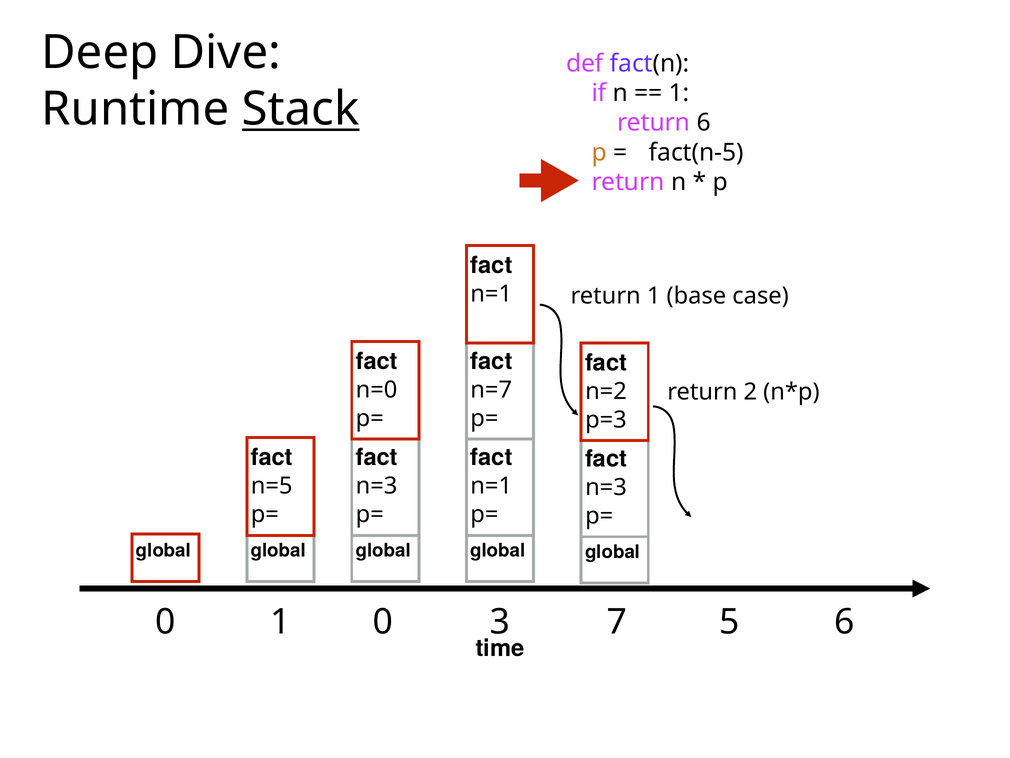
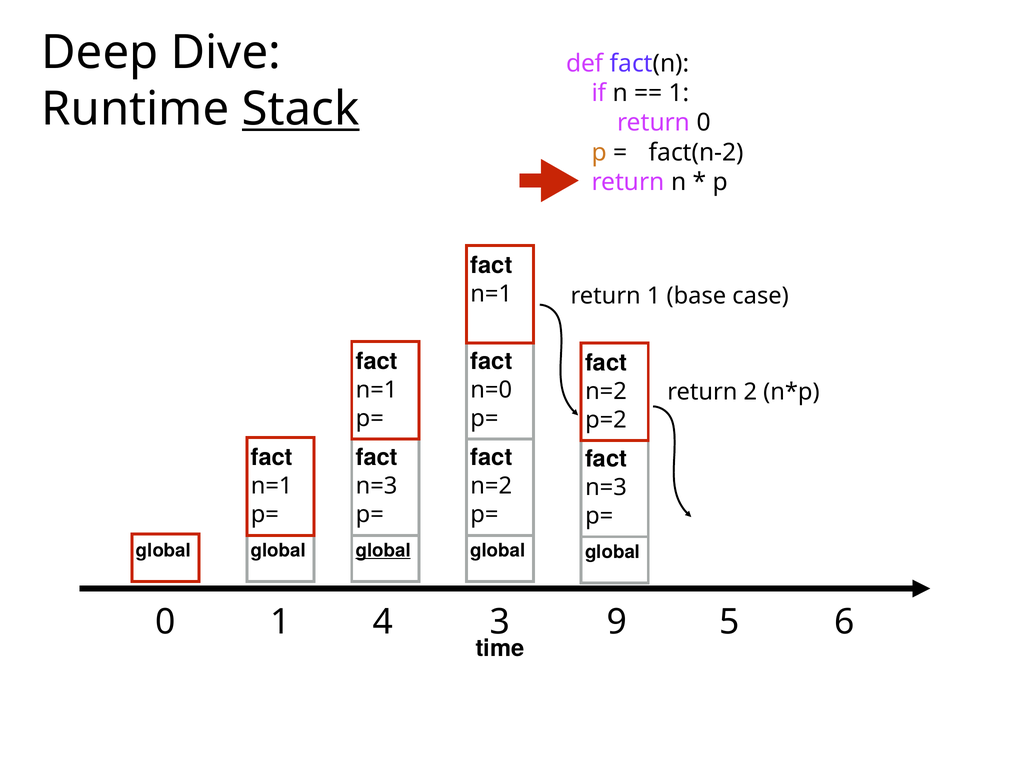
return 6: 6 -> 0 (704, 123)
fact(n-5: fact(n-5 -> fact(n-2 (696, 152)
n=0: n=0 -> n=1 (377, 390)
n=7: n=7 -> n=0 (491, 390)
p=3: p=3 -> p=2 (606, 419)
n=5: n=5 -> n=1 (272, 486)
n=1: n=1 -> n=2 (491, 486)
global underline: none -> present (383, 550)
1 0: 0 -> 4 (383, 621)
7: 7 -> 9 (617, 621)
